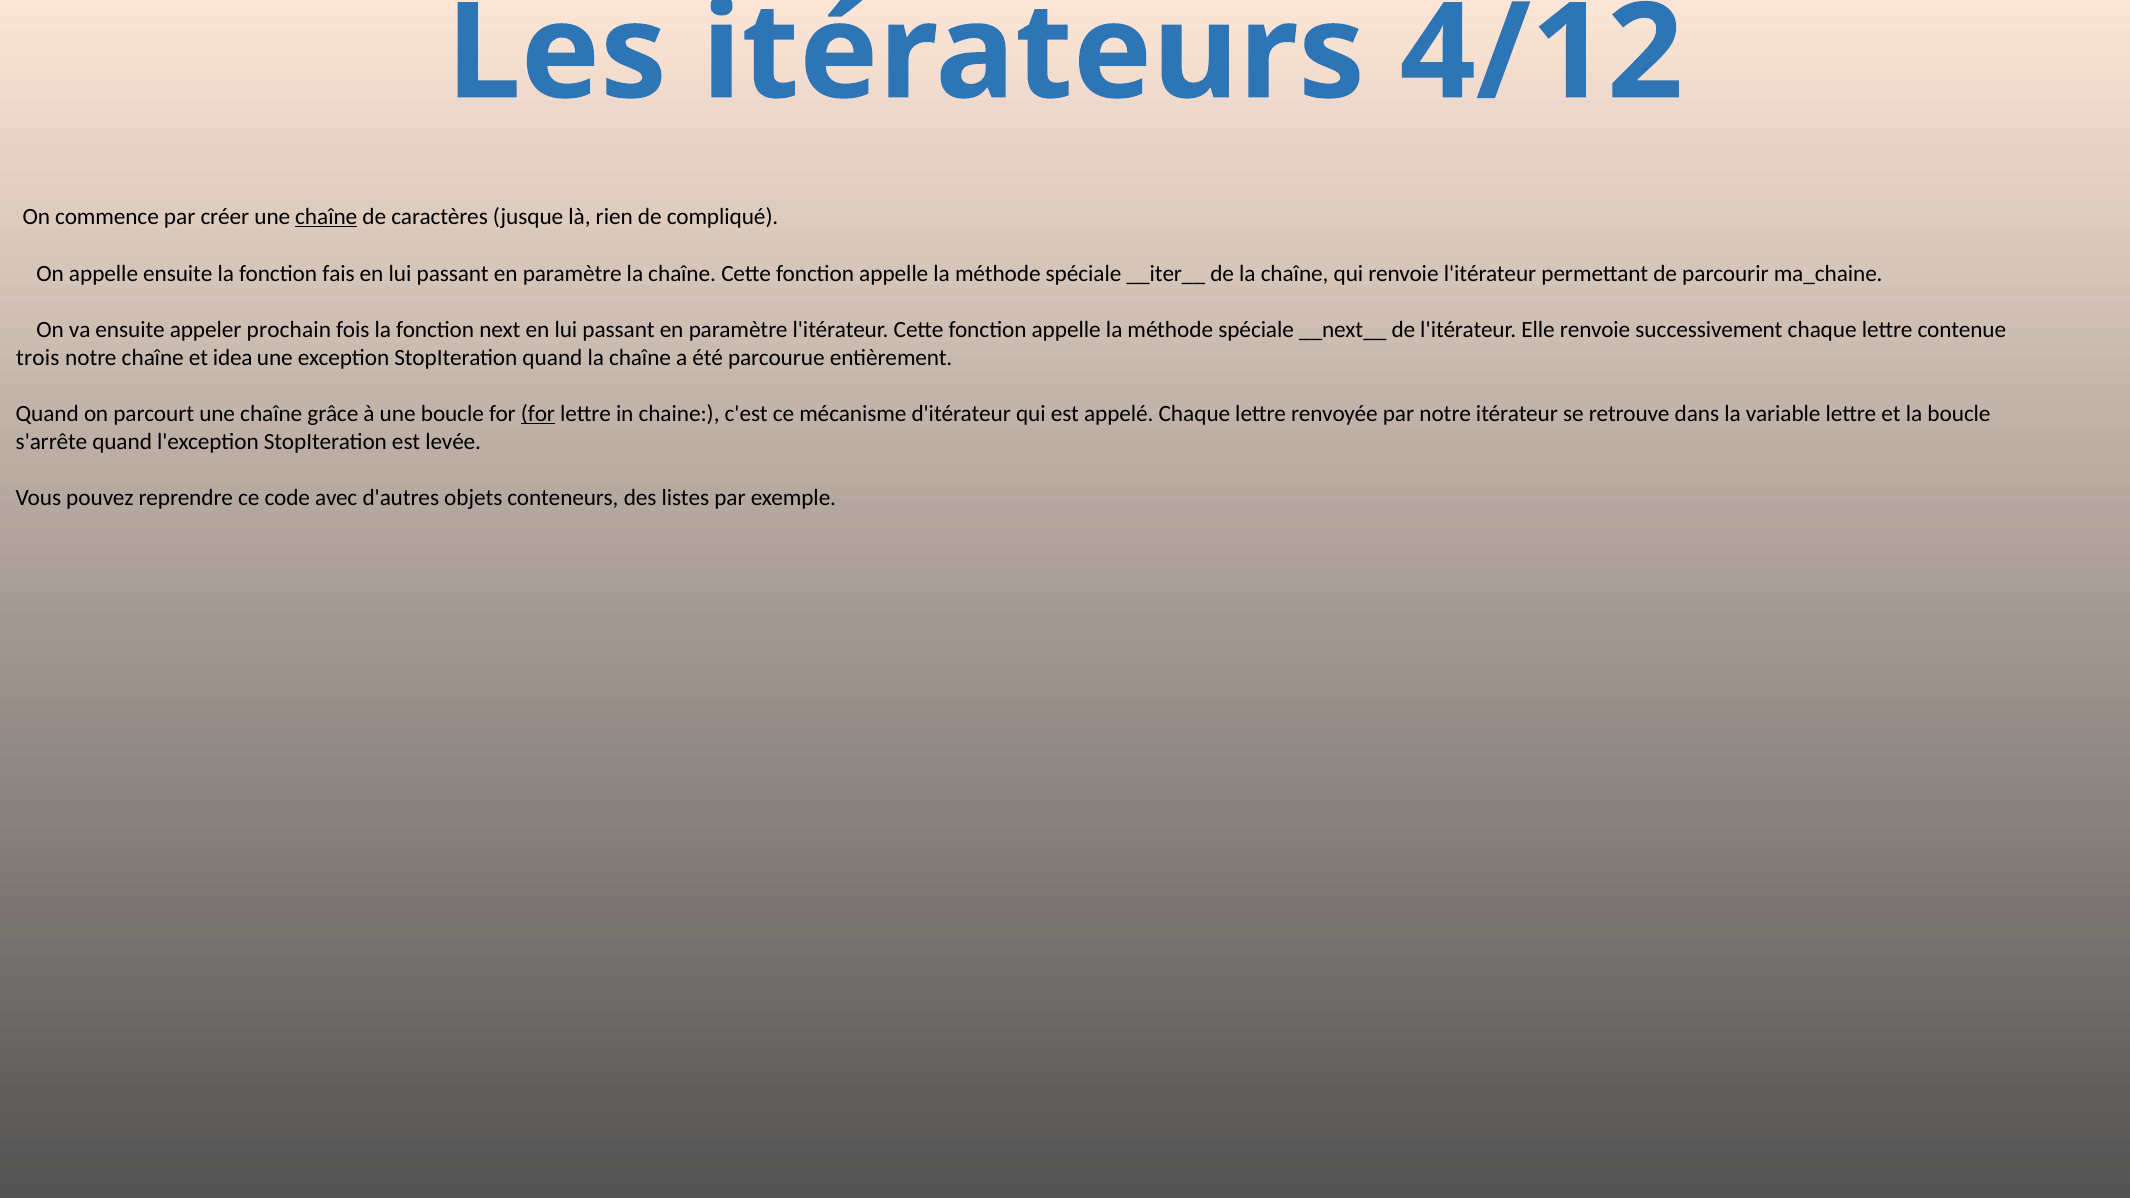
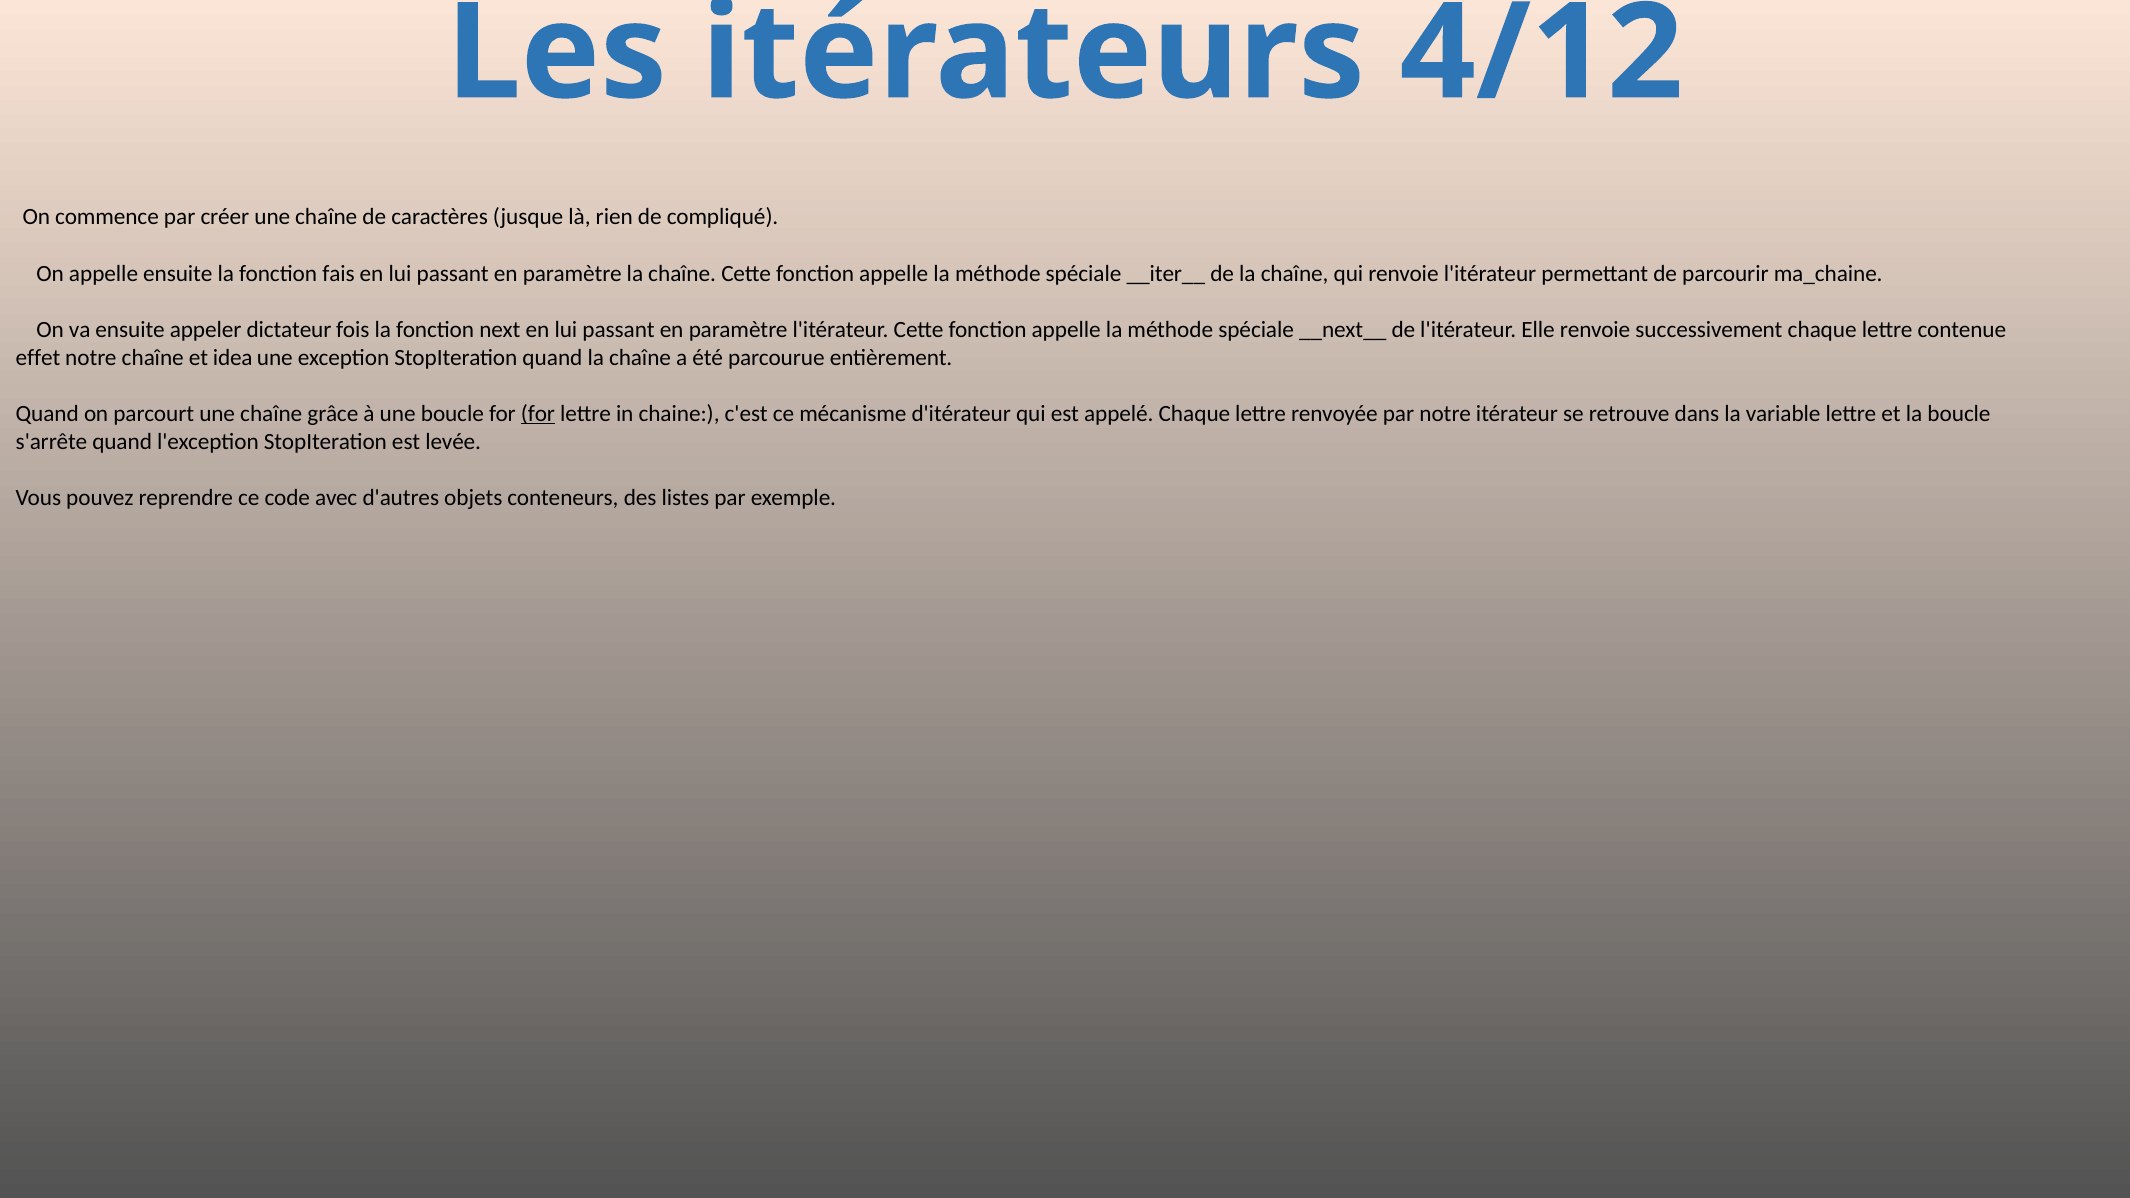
chaîne underline: present -> none (326, 217)
prochain: prochain -> dictateur (289, 330)
trois: trois -> effet (38, 358)
